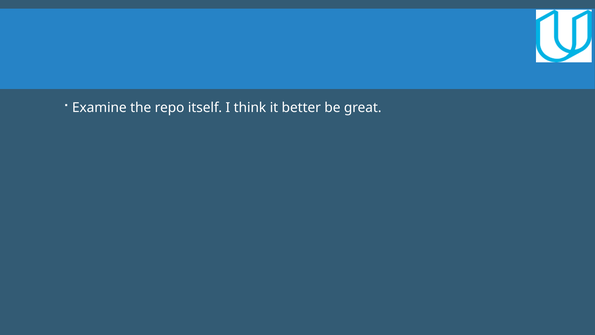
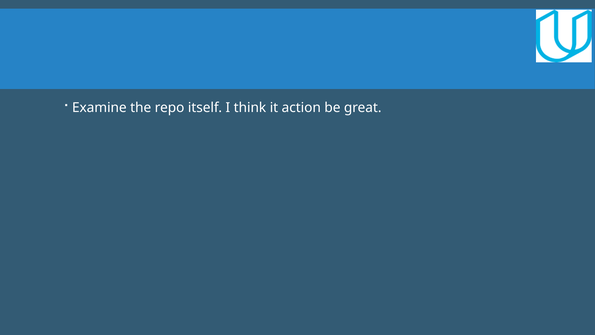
better: better -> action (301, 108)
